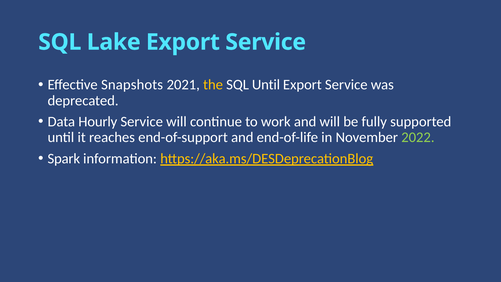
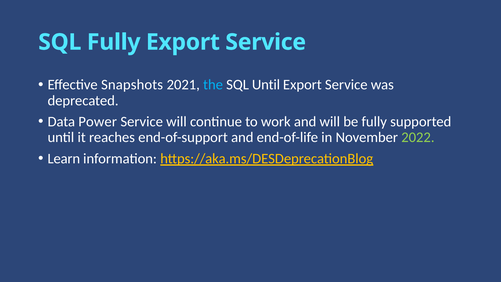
SQL Lake: Lake -> Fully (114, 42)
the colour: yellow -> light blue (213, 85)
Hourly: Hourly -> Power (98, 121)
Spark: Spark -> Learn (64, 159)
